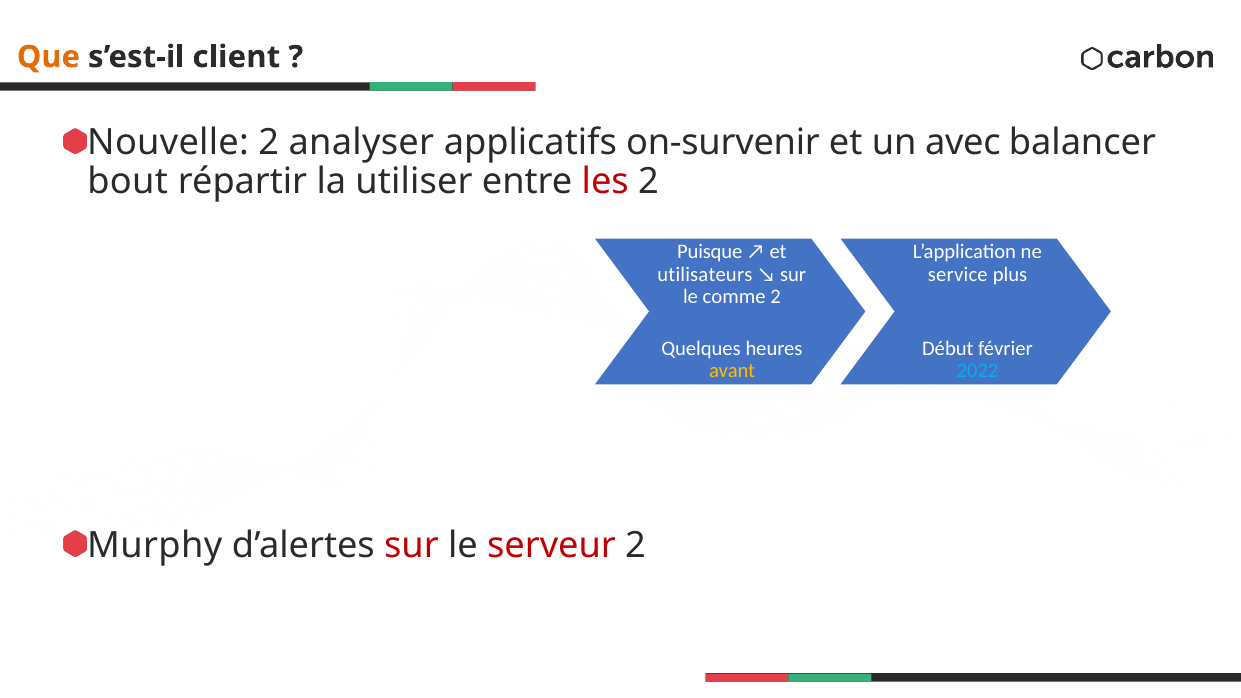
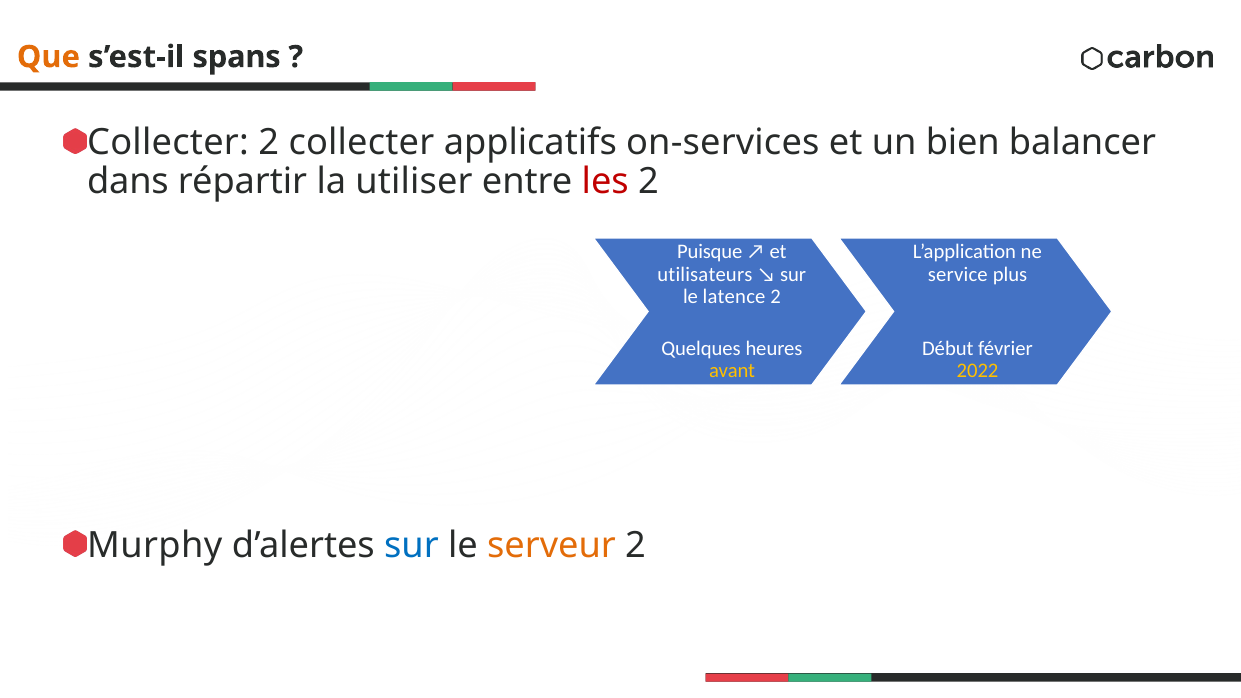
client: client -> spans (237, 57)
Nouvelle: Nouvelle -> Collecter (168, 143)
2 analyser: analyser -> collecter (361, 143)
on-survenir: on-survenir -> on-services (723, 143)
avec: avec -> bien (963, 143)
bout: bout -> dans (128, 182)
comme: comme -> latence (734, 297)
2022 colour: light blue -> yellow (978, 371)
sur colour: red -> blue (411, 546)
serveur colour: red -> orange (551, 546)
